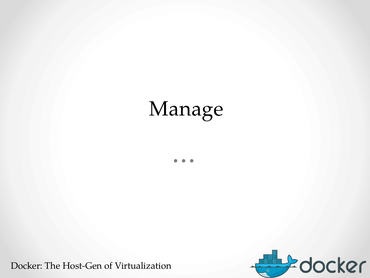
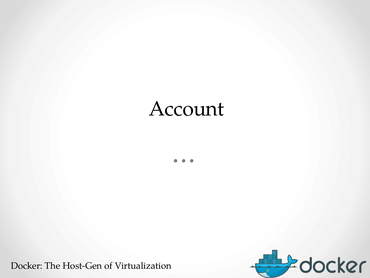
Manage: Manage -> Account (187, 109)
